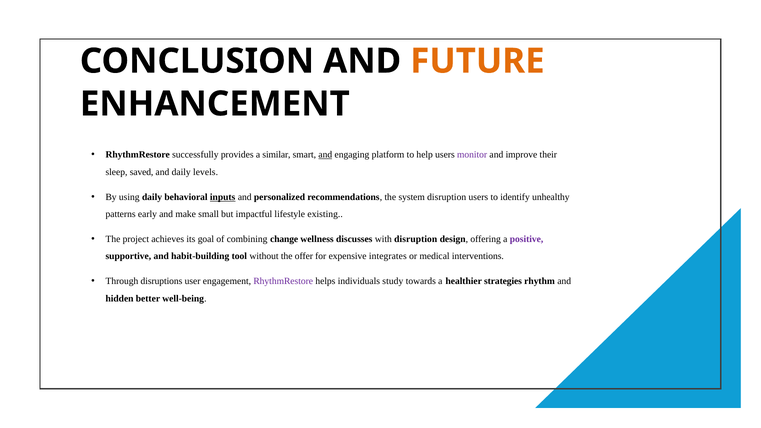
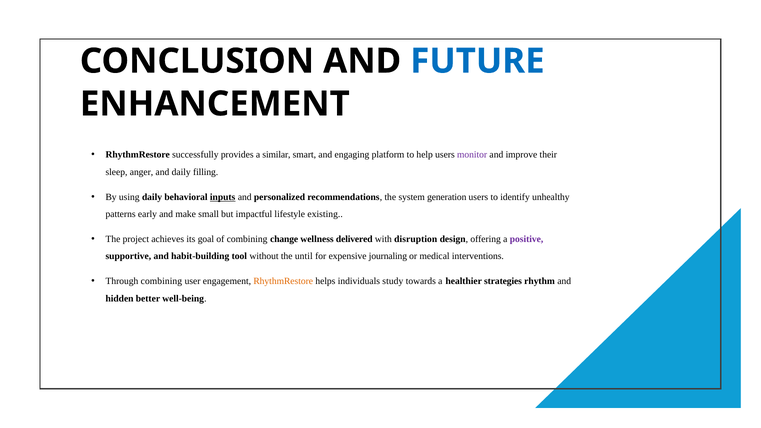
FUTURE colour: orange -> blue (477, 61)
and underline: present -> none (325, 155)
saved: saved -> anger (142, 172)
levels: levels -> filling (206, 172)
system disruption: disruption -> generation (447, 197)
discusses: discusses -> delivered (354, 239)
offer: offer -> until (304, 256)
integrates: integrates -> journaling (388, 256)
Through disruptions: disruptions -> combining (161, 281)
RhythmRestore colour: purple -> orange (283, 281)
